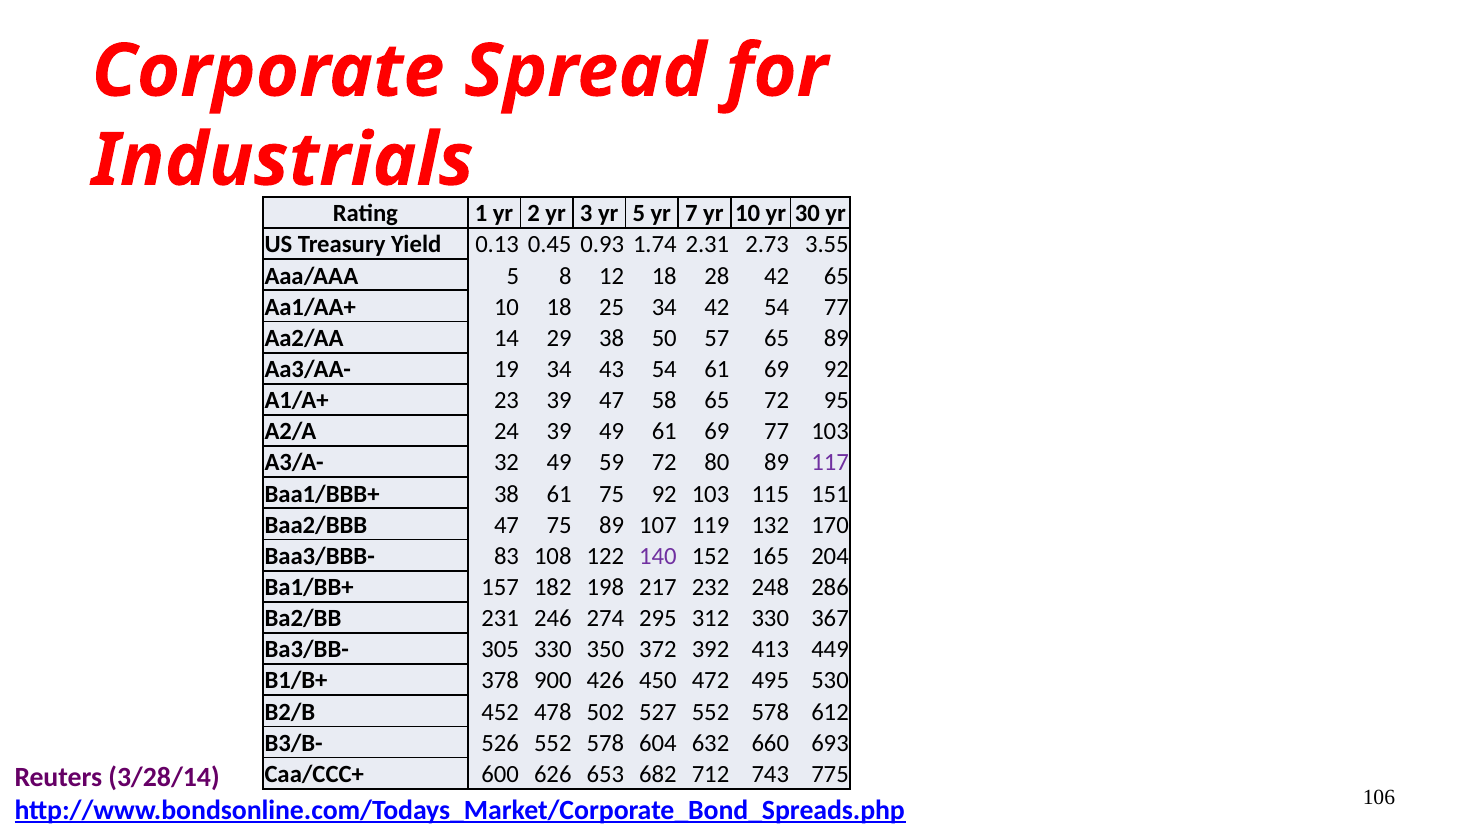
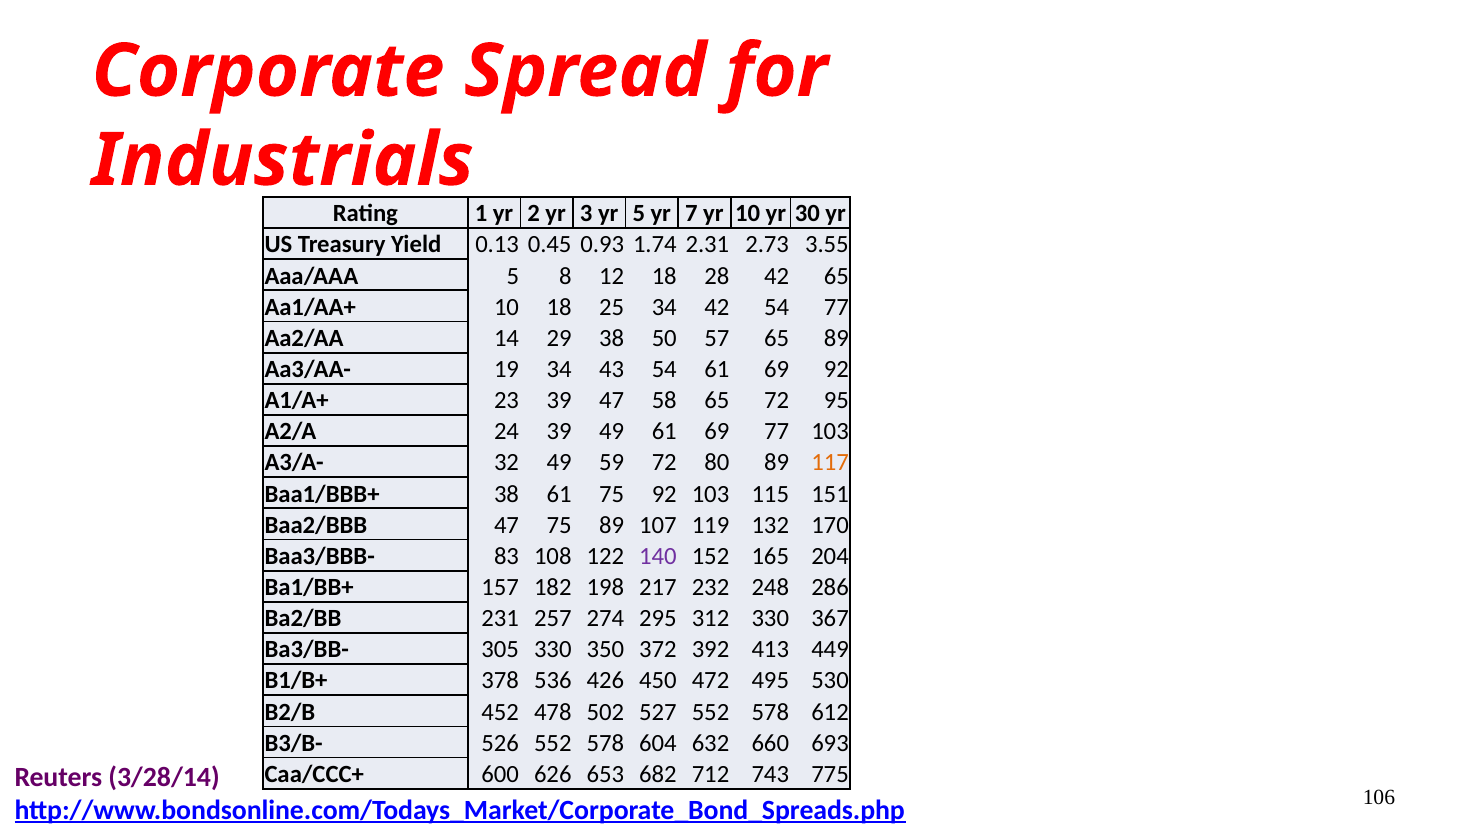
117 colour: purple -> orange (830, 463)
246: 246 -> 257 (553, 618)
900: 900 -> 536 (553, 681)
